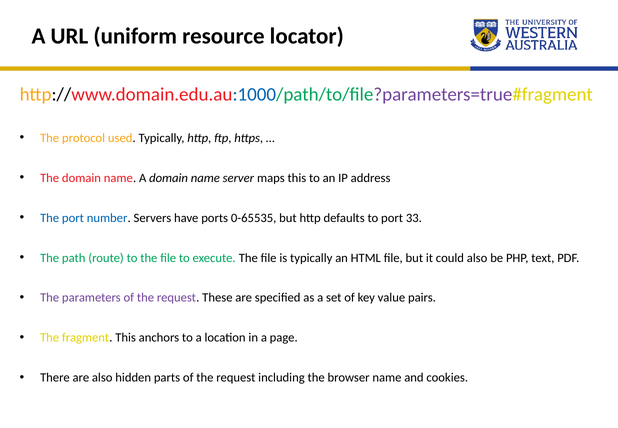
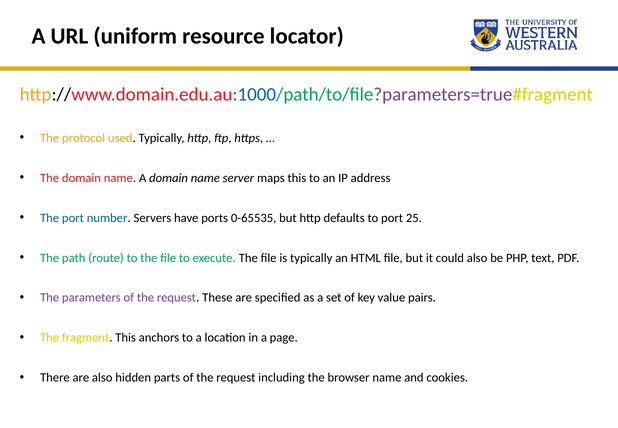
33: 33 -> 25 (414, 218)
